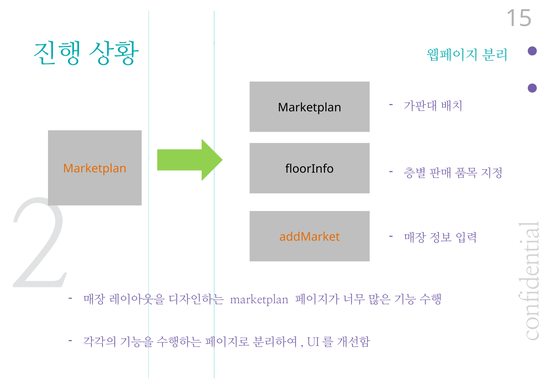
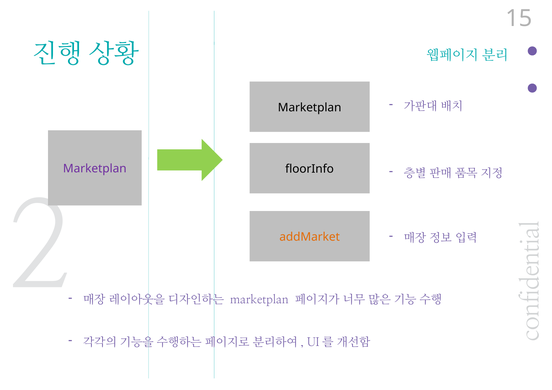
Marketplan colour: orange -> purple (95, 169)
